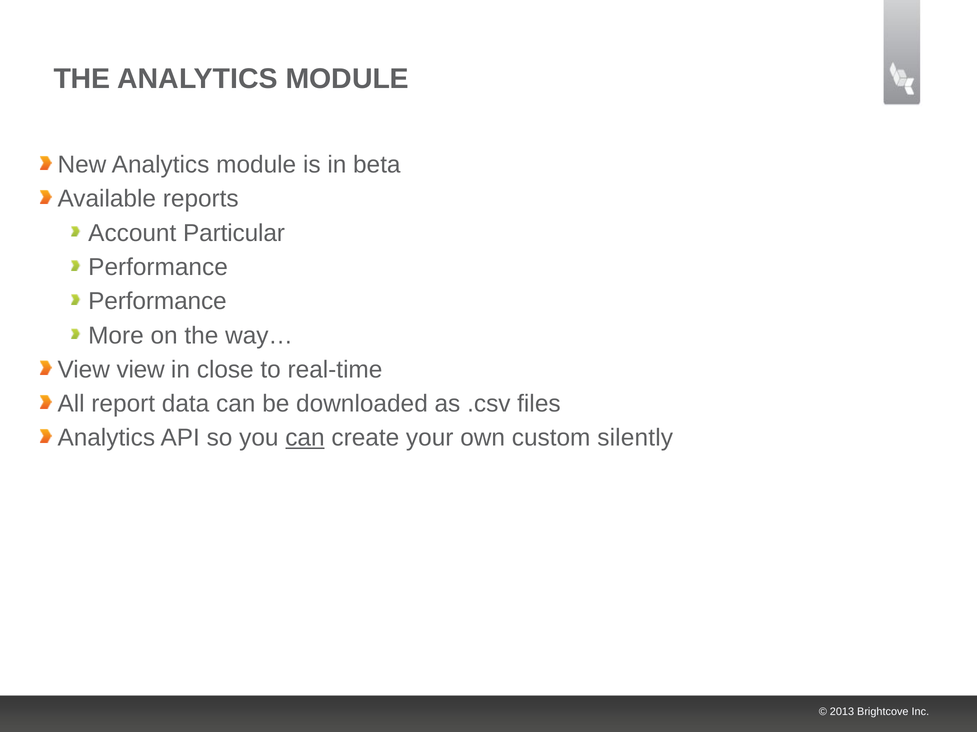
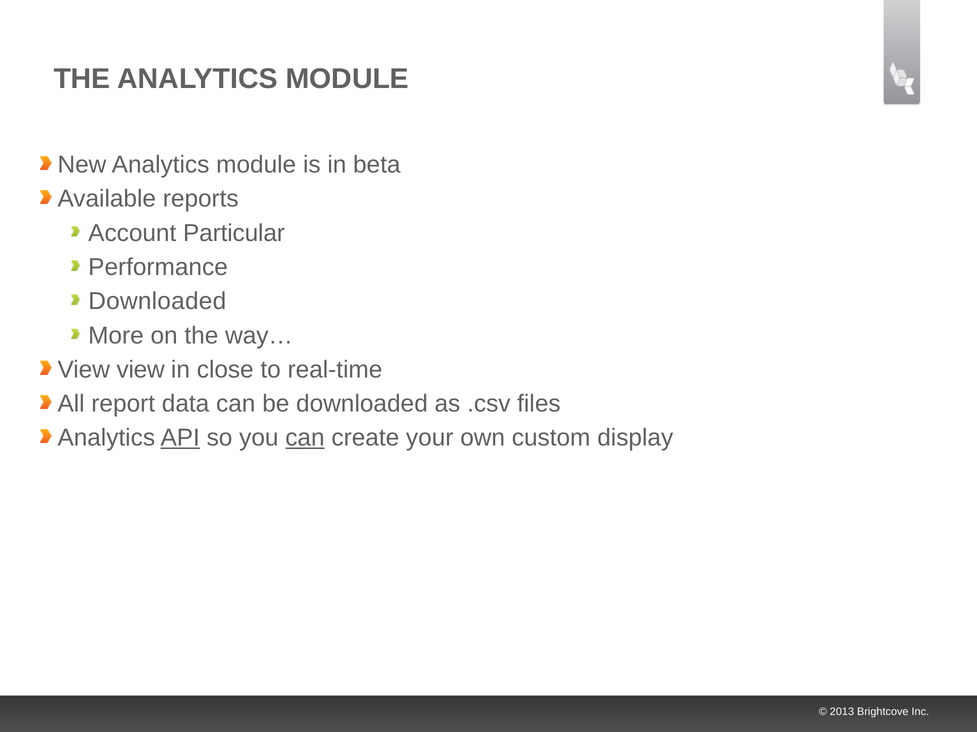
Performance: Performance -> Downloaded (157, 302)
API underline: none -> present (180, 438)
silently: silently -> display (635, 438)
